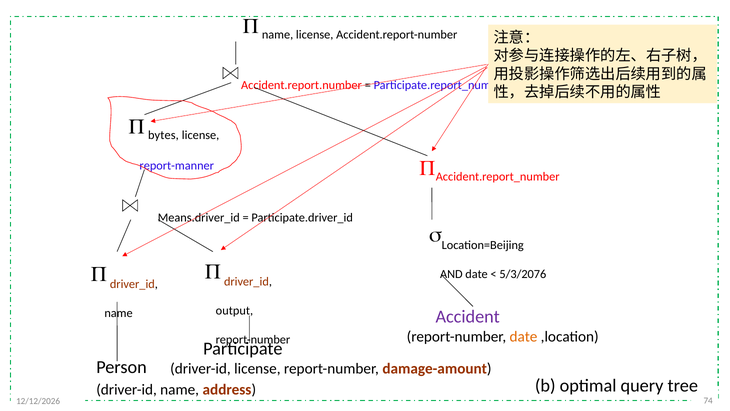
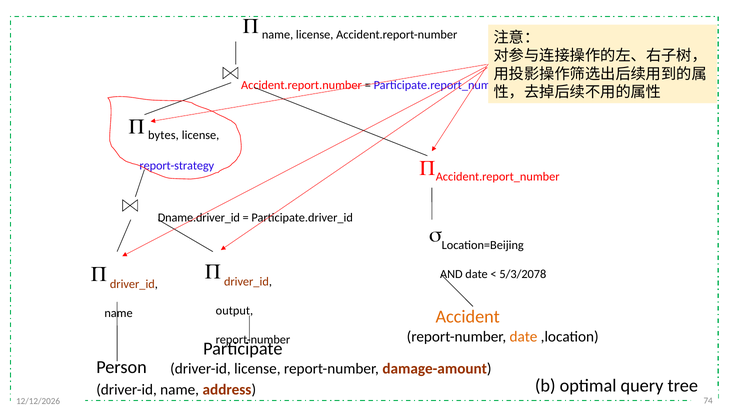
report-manner: report-manner -> report-strategy (177, 165)
Means.driver_id: Means.driver_id -> Dname.driver_id (199, 217)
5/3/2076: 5/3/2076 -> 5/3/2078 (523, 274)
Accident colour: purple -> orange (468, 317)
